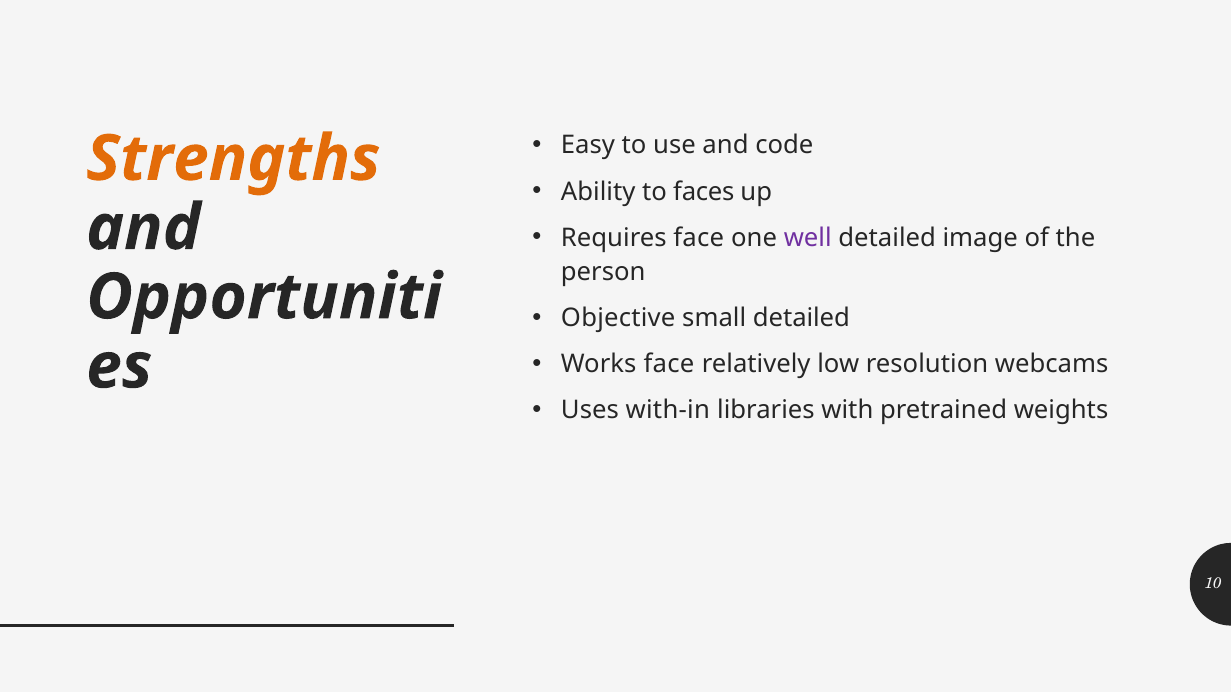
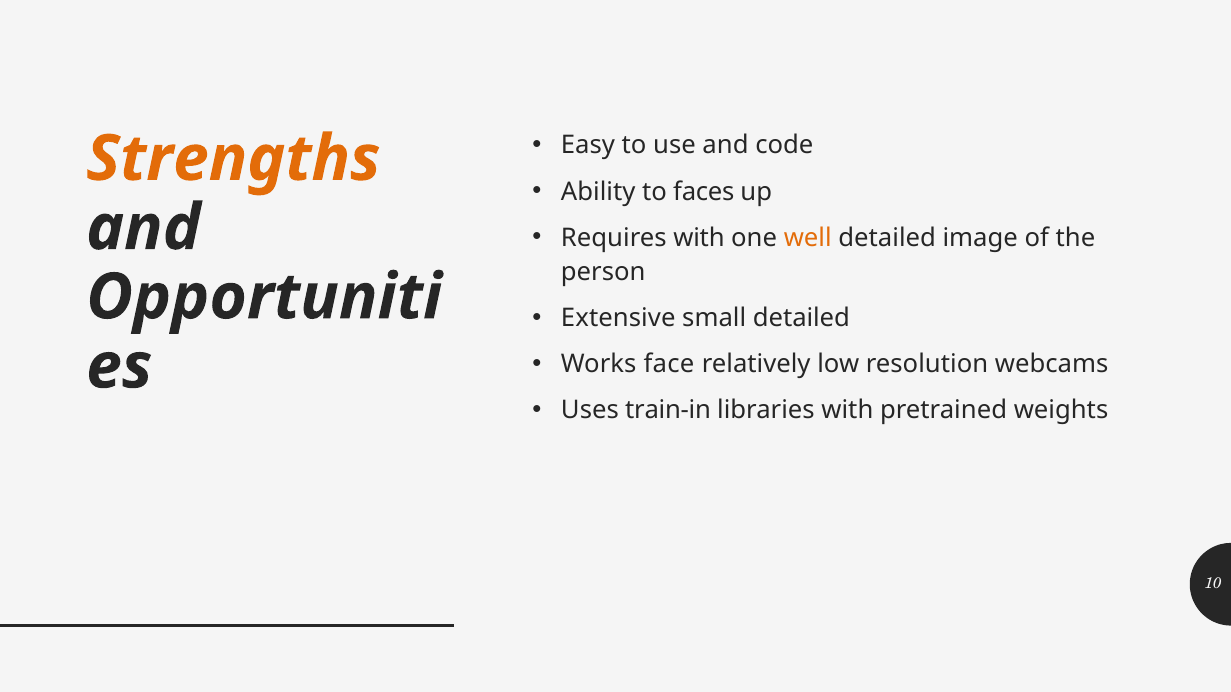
Requires face: face -> with (699, 238)
well colour: purple -> orange (808, 238)
Objective: Objective -> Extensive (618, 318)
with-in: with-in -> train-in (668, 410)
